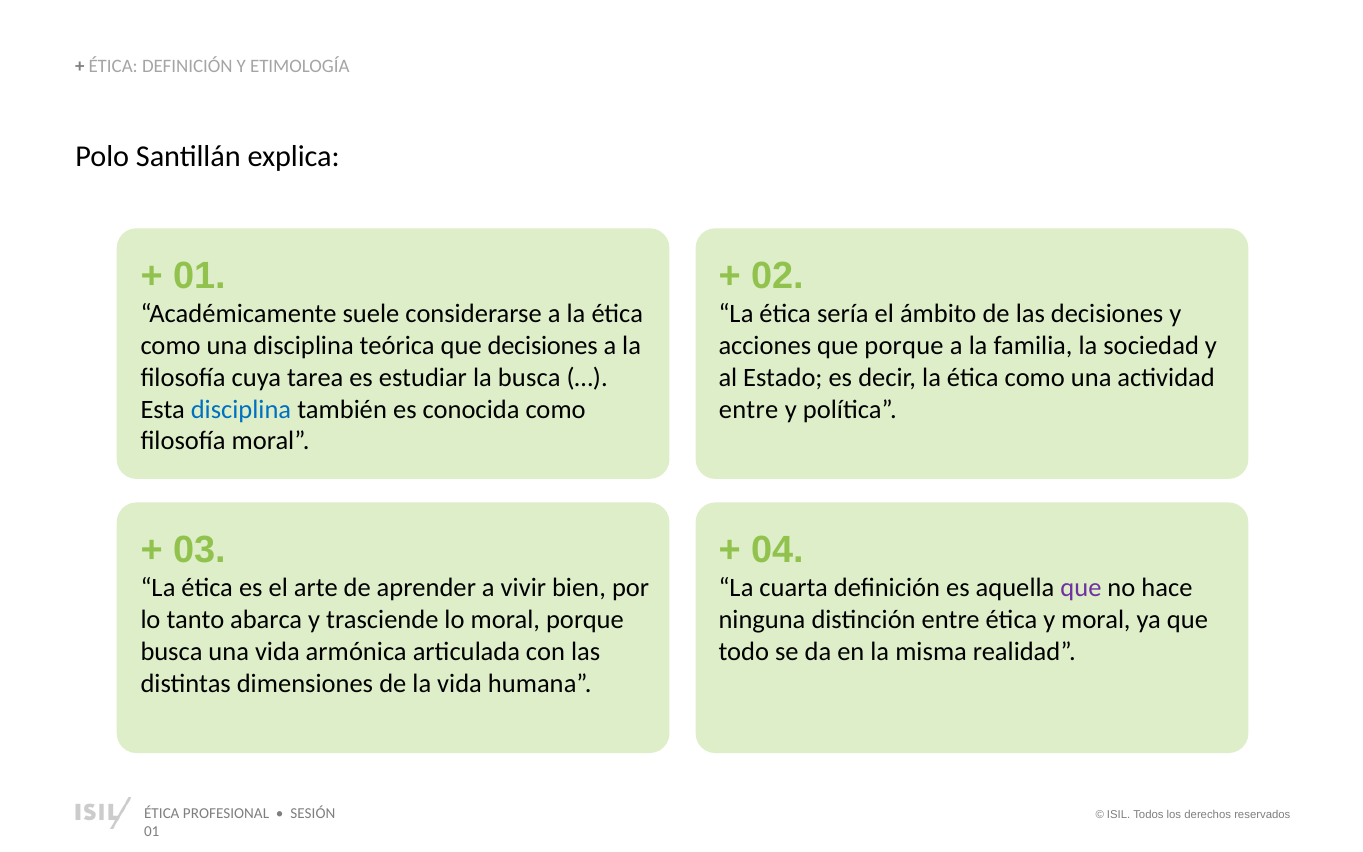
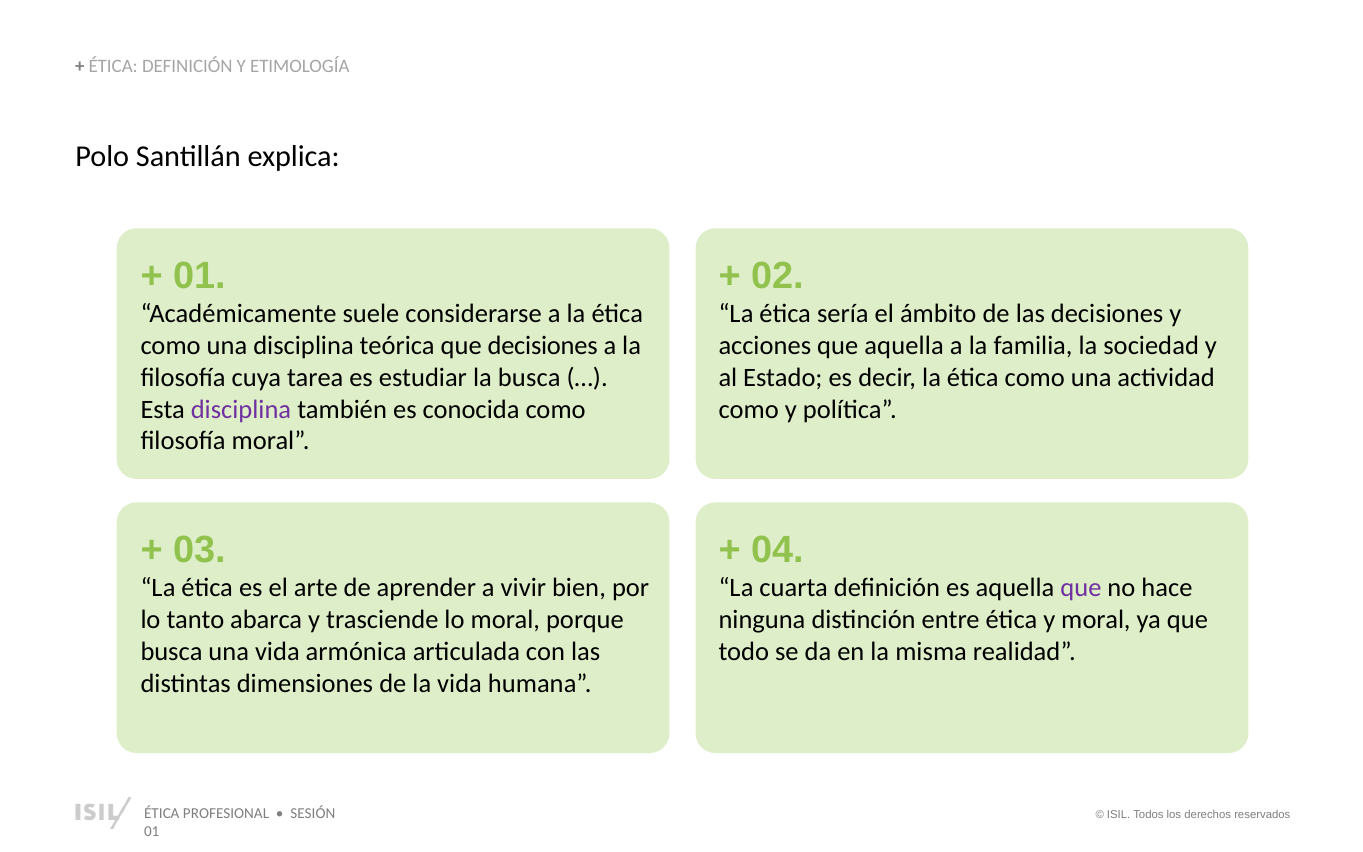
que porque: porque -> aquella (904, 346)
disciplina colour: blue -> purple (241, 409)
entre: entre -> como (749, 409)
